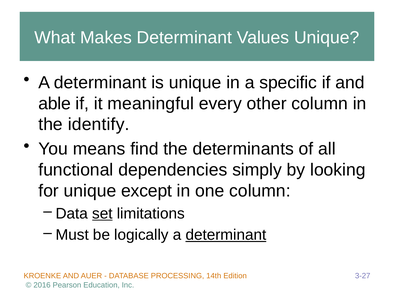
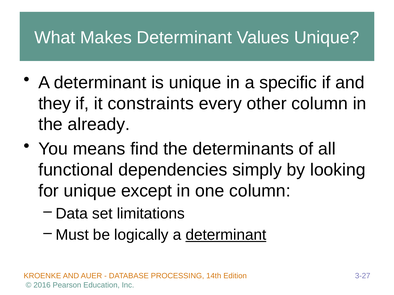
able: able -> they (55, 104)
meaningful: meaningful -> constraints (151, 104)
identify: identify -> already (99, 125)
set underline: present -> none (102, 214)
